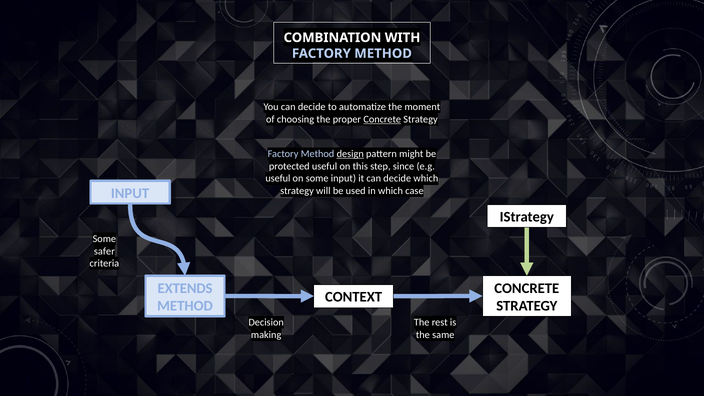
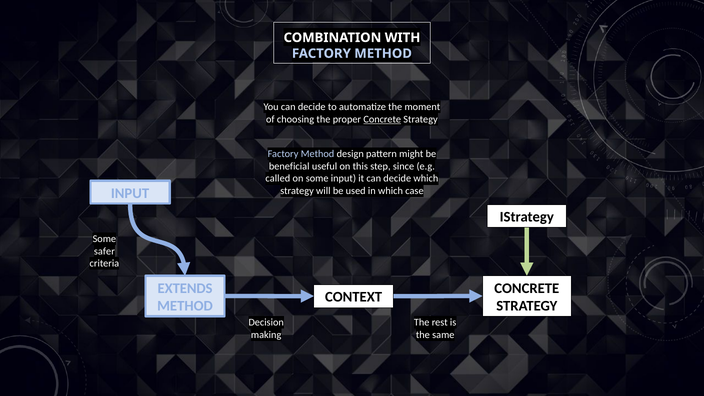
design underline: present -> none (350, 154)
protected: protected -> beneficial (289, 166)
useful: useful -> called (278, 179)
